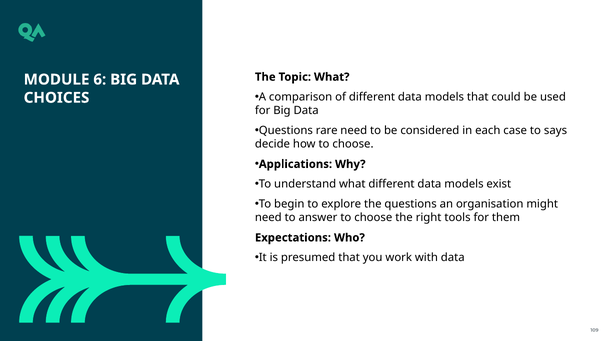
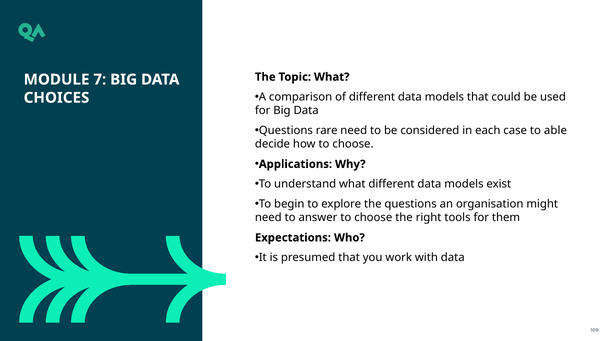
6: 6 -> 7 (100, 80)
says: says -> able (556, 130)
